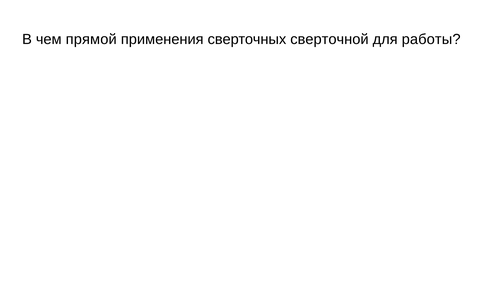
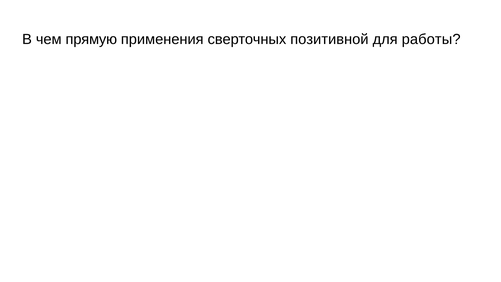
прямой: прямой -> прямую (91, 39)
сверточной: сверточной -> позитивной (329, 39)
